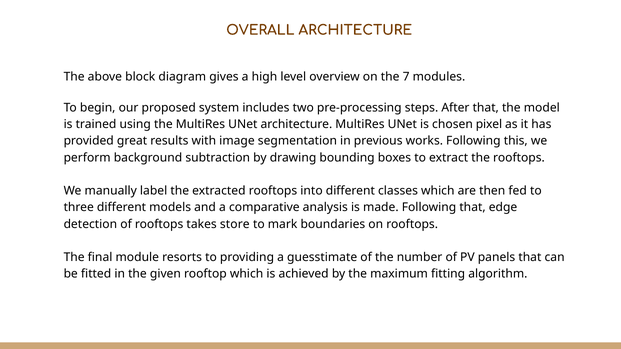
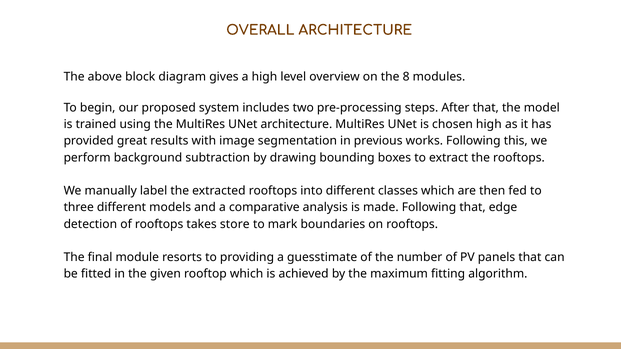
7: 7 -> 8 (406, 77)
chosen pixel: pixel -> high (489, 124)
